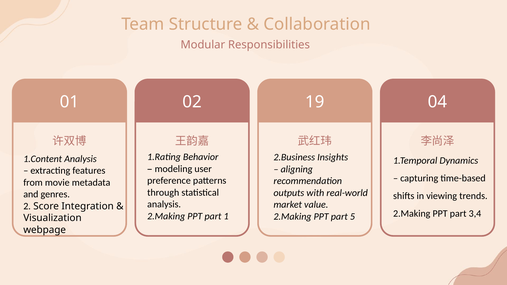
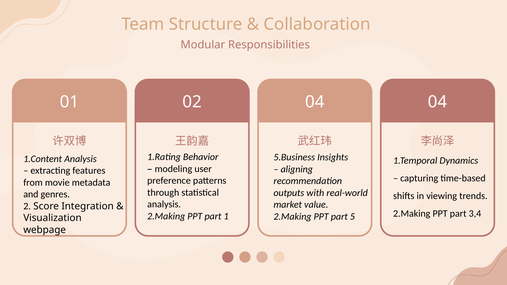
02 19: 19 -> 04 (315, 102)
2.Business: 2.Business -> 5.Business (294, 157)
